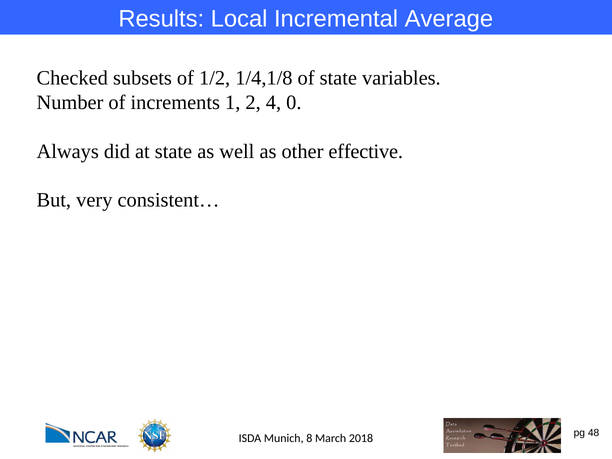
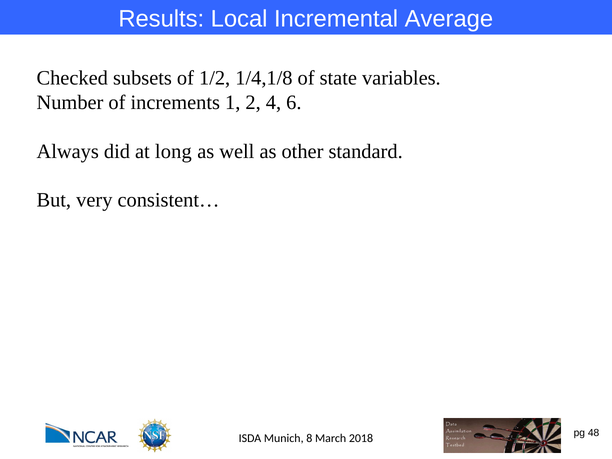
0: 0 -> 6 (294, 102)
at state: state -> long (173, 151)
effective: effective -> standard (366, 151)
